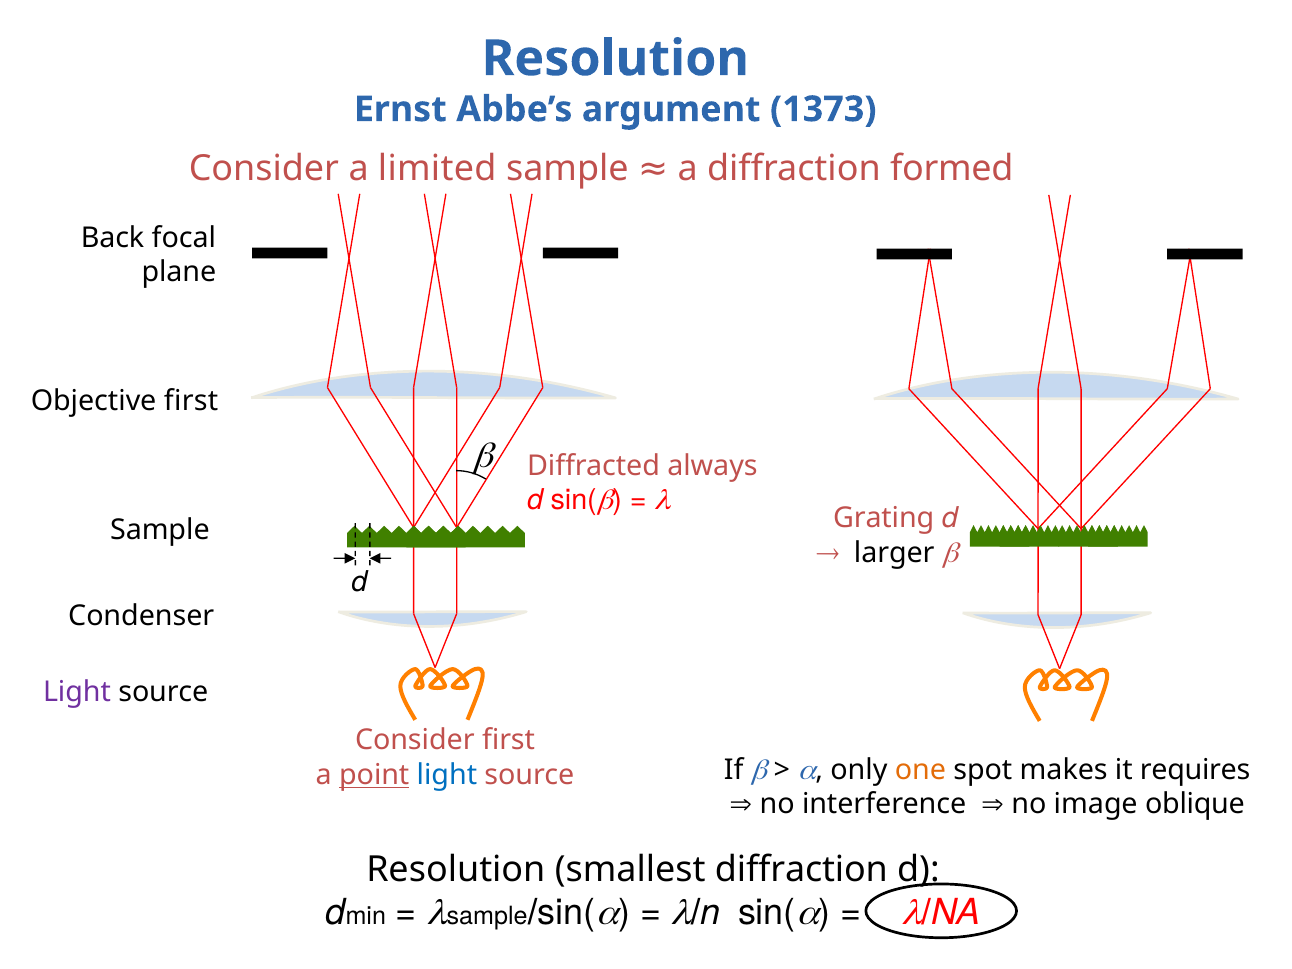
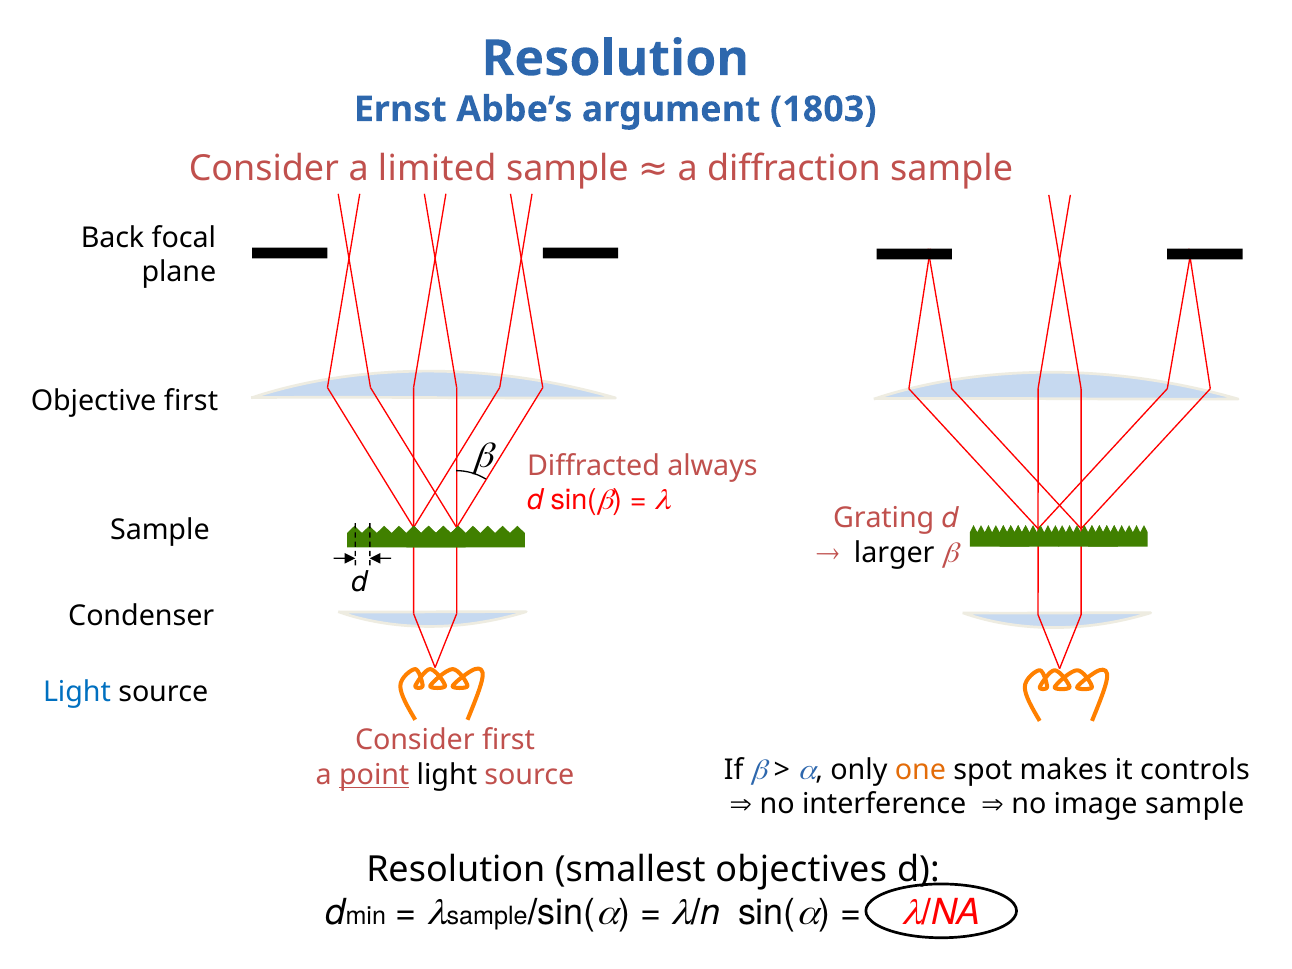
1373: 1373 -> 1803 (823, 109)
diffraction formed: formed -> sample (952, 168)
Light colour: purple -> blue (77, 692)
requires: requires -> controls (1195, 770)
light colour: blue -> black (447, 775)
image oblique: oblique -> sample (1195, 804)
smallest diffraction: diffraction -> objectives (801, 869)
